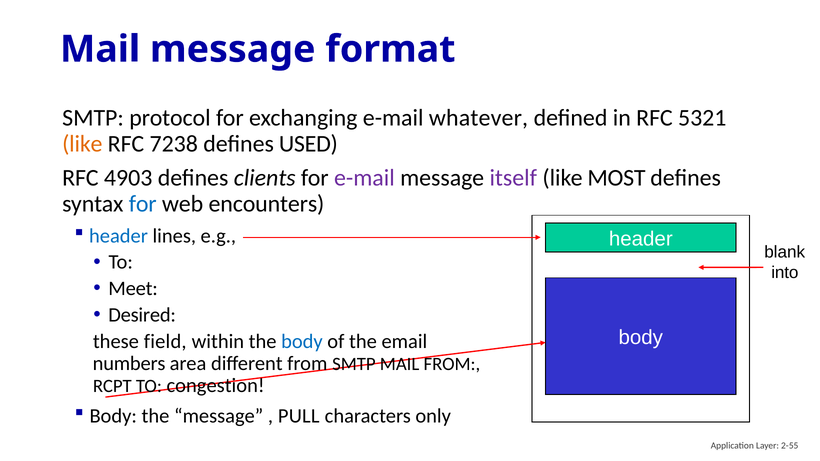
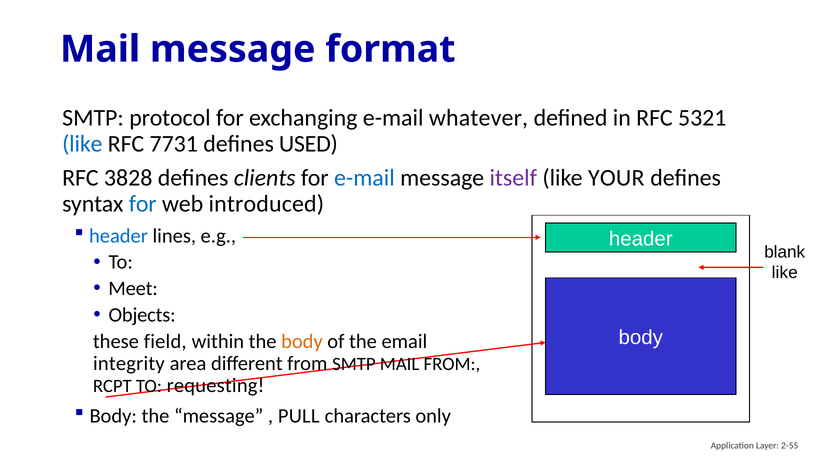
like colour: orange -> blue (82, 144)
7238: 7238 -> 7731 (174, 144)
4903: 4903 -> 3828 (128, 178)
e-mail colour: purple -> blue (364, 178)
MOST: MOST -> YOUR (616, 178)
encounters: encounters -> introduced (266, 204)
into: into -> like (785, 273)
Desired: Desired -> Objects (142, 315)
body colour: blue -> orange (302, 341)
numbers: numbers -> integrity (129, 364)
congestion: congestion -> requesting (215, 386)
